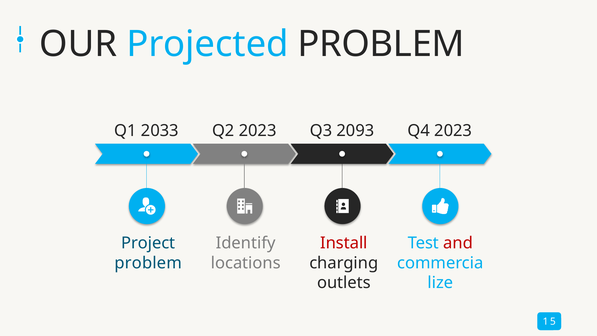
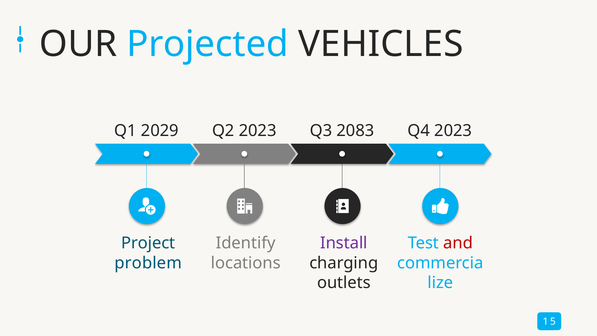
Projected PROBLEM: PROBLEM -> VEHICLES (381, 44)
2033: 2033 -> 2029 (160, 131)
2093: 2093 -> 2083 (355, 131)
Install colour: red -> purple (344, 243)
